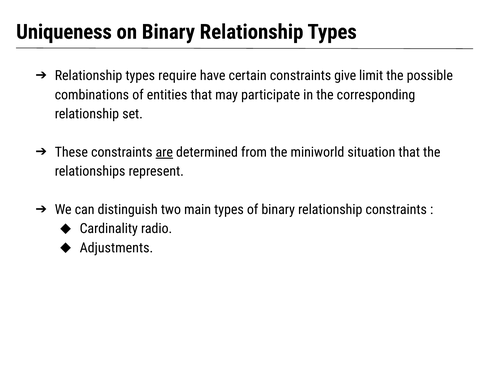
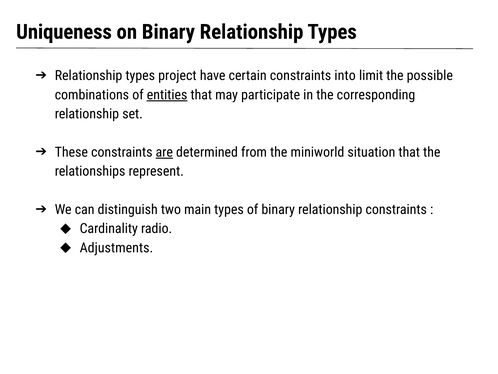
require: require -> project (177, 76)
give: give -> into (345, 76)
entities underline: none -> present (167, 95)
